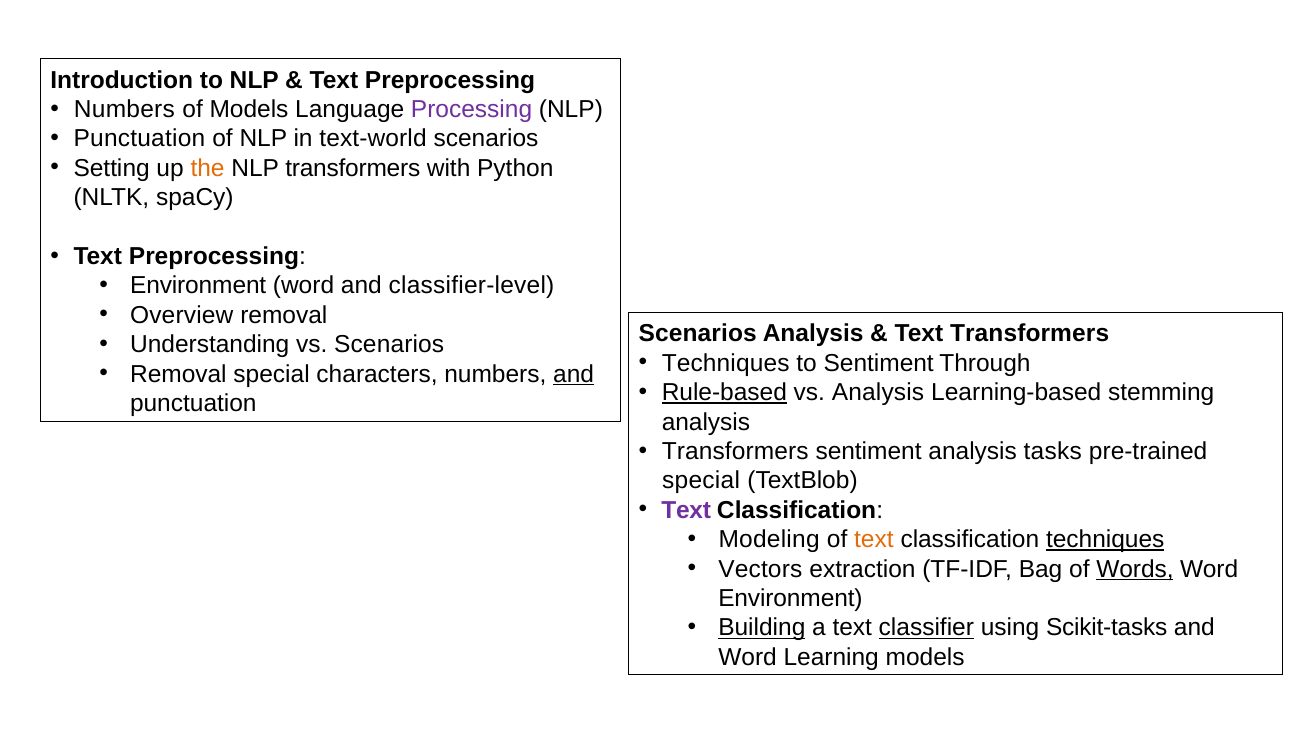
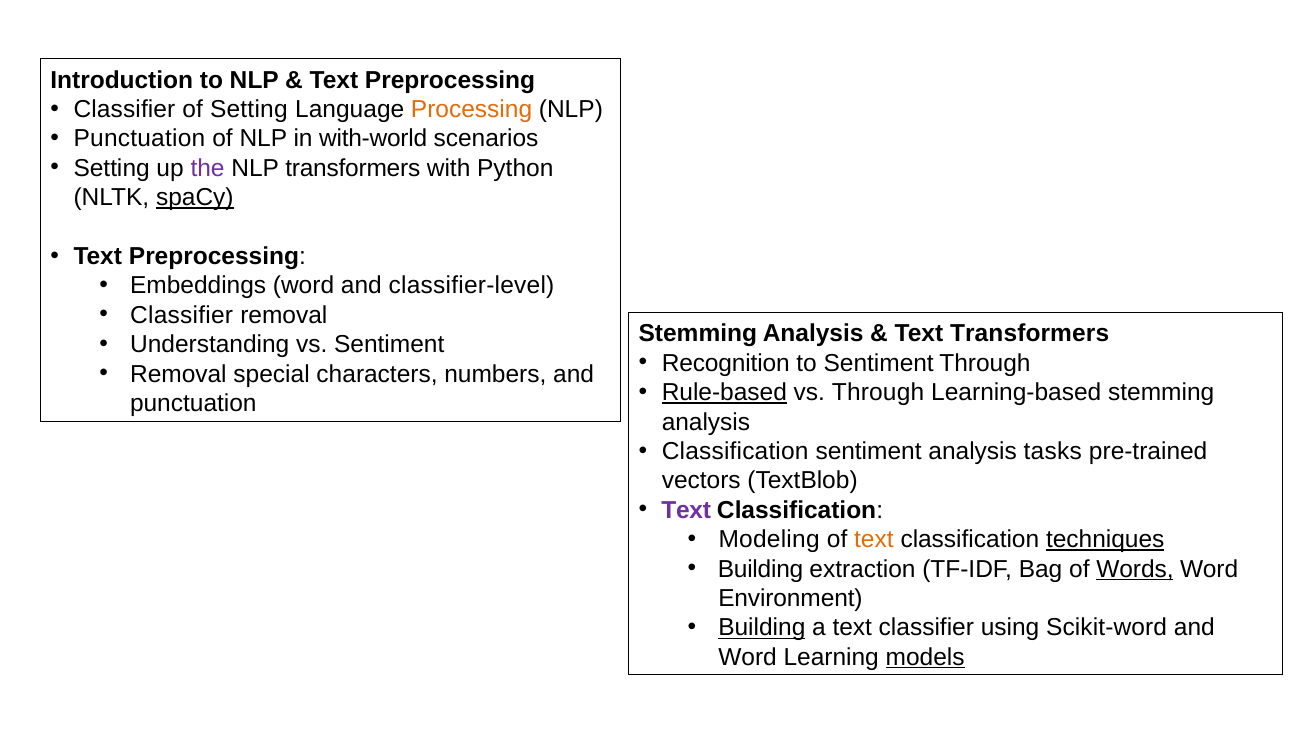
Numbers: Numbers -> Classifier (124, 109)
of Models: Models -> Setting (249, 109)
Processing colour: purple -> orange (472, 109)
text-world: text-world -> with-world (373, 139)
the colour: orange -> purple (208, 168)
spaCy underline: none -> present (195, 198)
Environment: Environment -> Embeddings (198, 286)
Overview: Overview -> Classifier (182, 315)
Scenarios: Scenarios -> Stemming (698, 334)
vs Scenarios: Scenarios -> Sentiment (389, 345)
Techniques: Techniques -> Recognition (726, 363)
and underline: present -> none (574, 374)
vs Analysis: Analysis -> Through (878, 393)
Transformers: Transformers -> Classification (735, 451)
special: special -> vectors (701, 481)
Vectors: Vectors -> Building (761, 569)
classifier underline: present -> none (926, 628)
Scikit-tasks: Scikit-tasks -> Scikit-word (1107, 628)
models underline: none -> present (925, 657)
